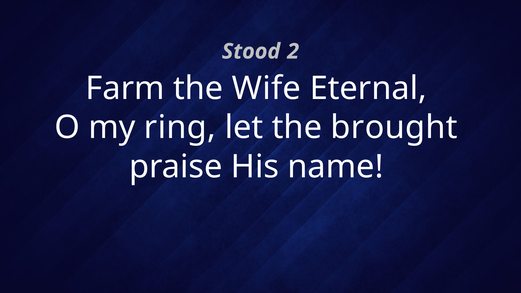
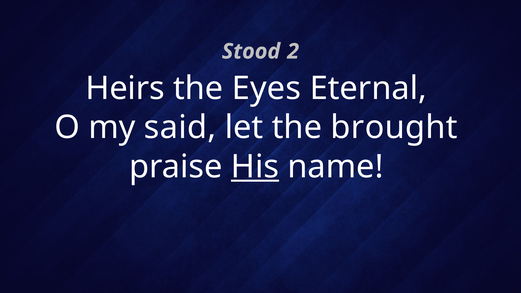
Farm: Farm -> Heirs (125, 88)
Wife: Wife -> Eyes (266, 88)
ring: ring -> said (180, 128)
His underline: none -> present (255, 167)
